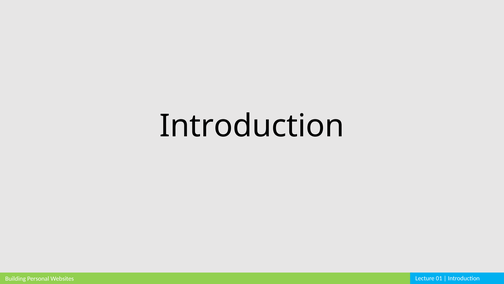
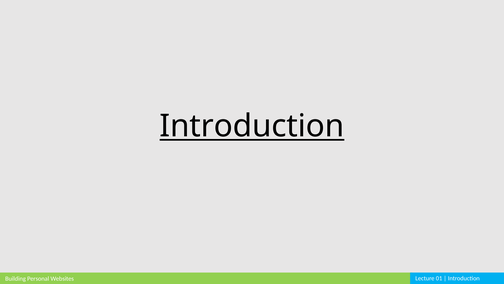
Introduction underline: none -> present (252, 126)
